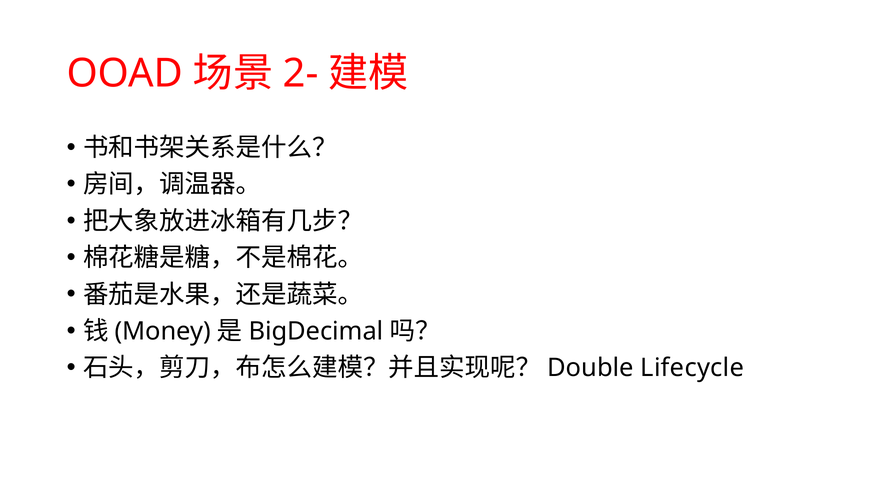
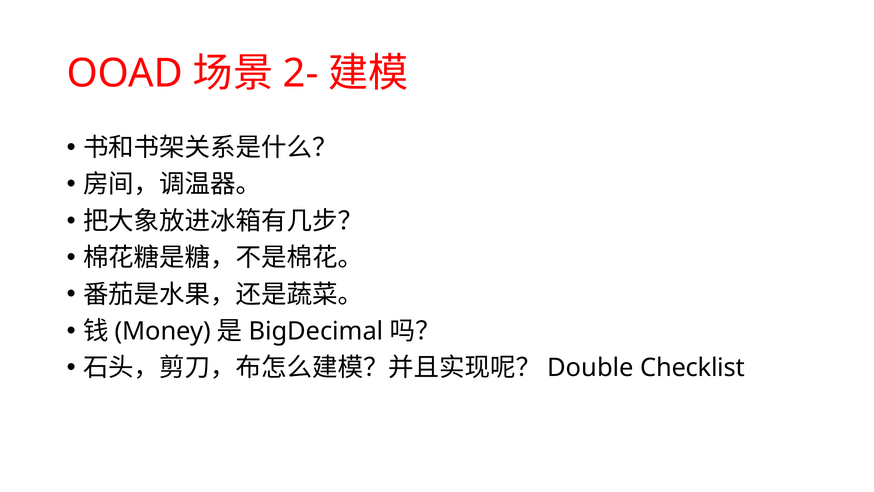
Lifecycle: Lifecycle -> Checklist (693, 368)
